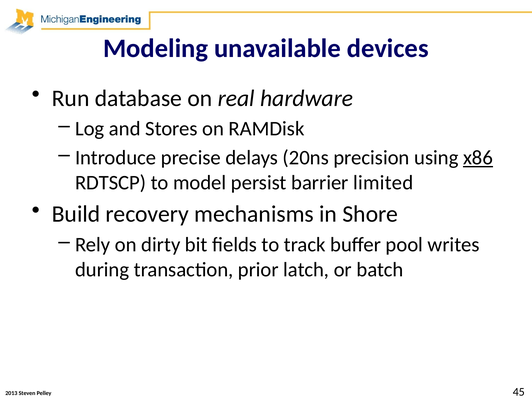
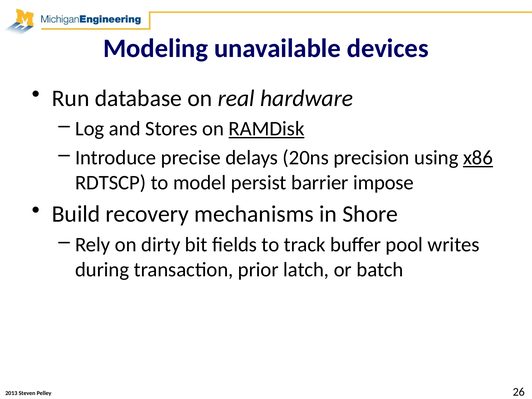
RAMDisk underline: none -> present (267, 129)
limited: limited -> impose (383, 183)
45: 45 -> 26 (519, 392)
